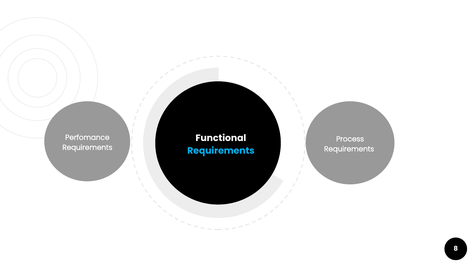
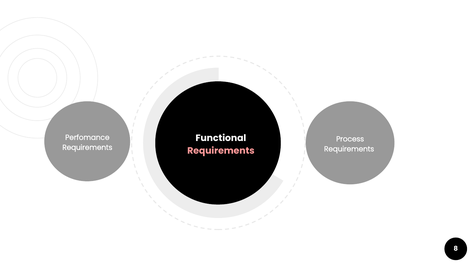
Requirements colour: light blue -> pink (221, 151)
